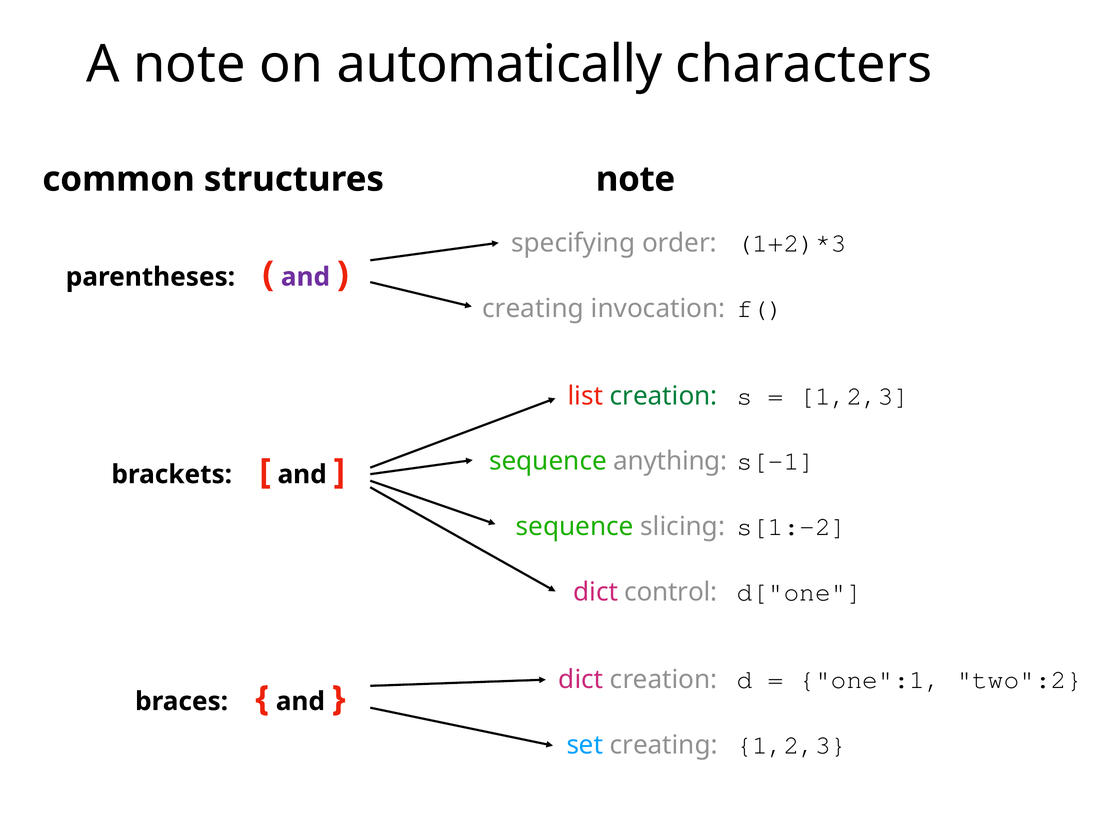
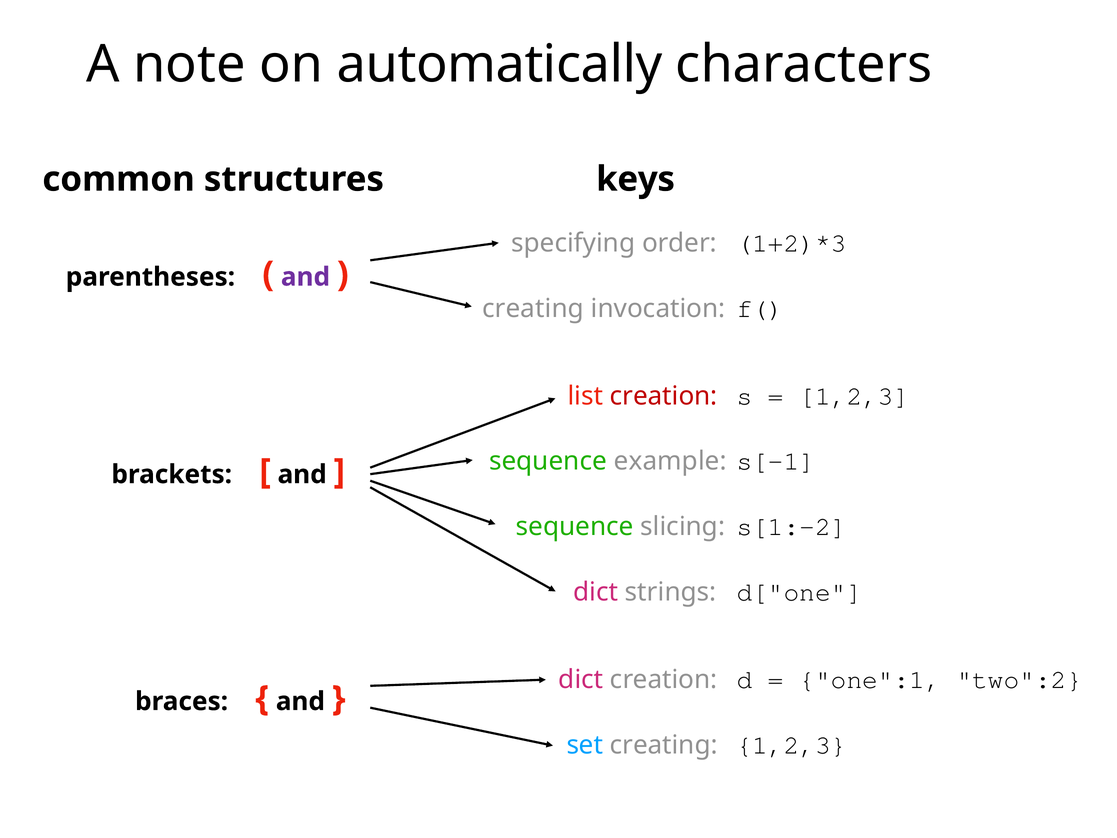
structures note: note -> keys (635, 179)
creation colour: green -> red (664, 396)
anything: anything -> example (670, 461)
control: control -> strings (671, 592)
